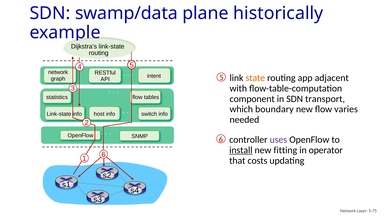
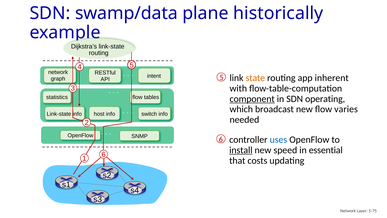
adjacent: adjacent -> inherent (332, 78)
component underline: none -> present (252, 99)
transport: transport -> operating (325, 99)
boundary: boundary -> broadcast (274, 109)
uses colour: purple -> blue (278, 139)
fitting: fitting -> speed (285, 150)
operator: operator -> essential (326, 150)
